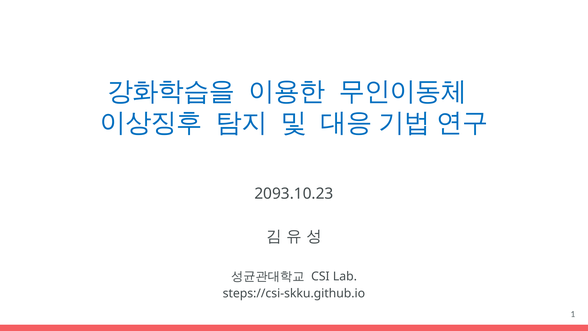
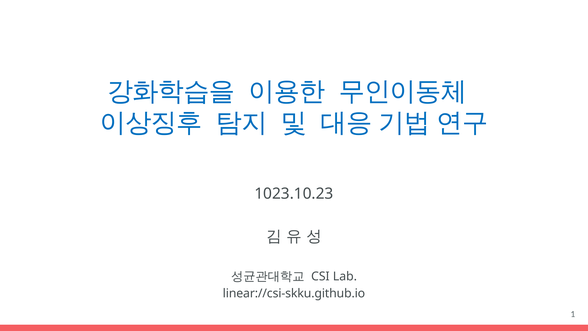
2093.10.23: 2093.10.23 -> 1023.10.23 (294, 194)
steps://csi-skku.github.io: steps://csi-skku.github.io -> linear://csi-skku.github.io (294, 293)
